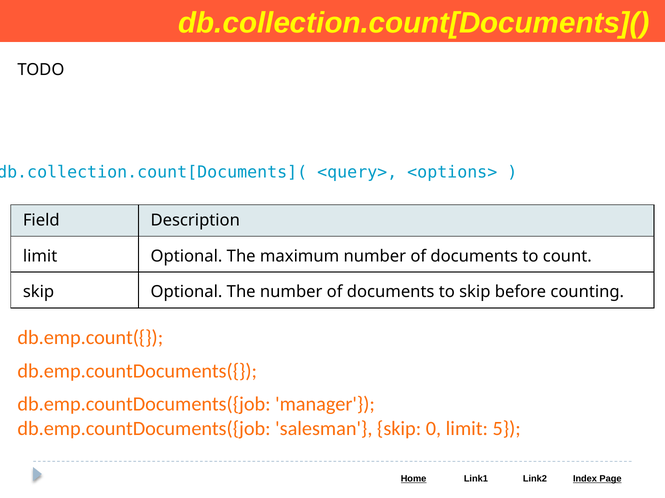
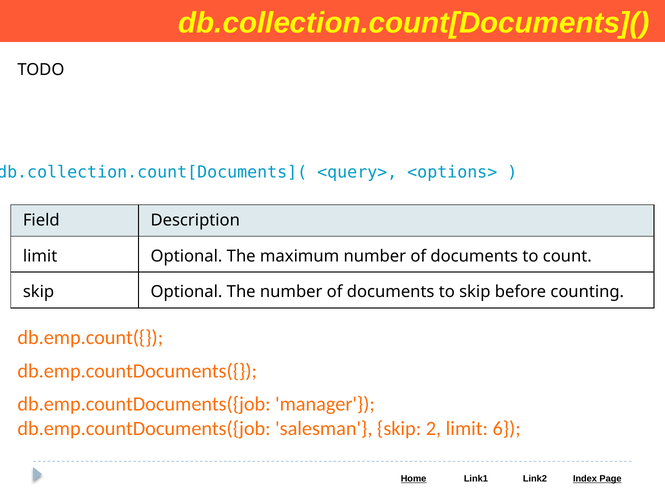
0: 0 -> 2 (433, 429)
5: 5 -> 6 (507, 429)
